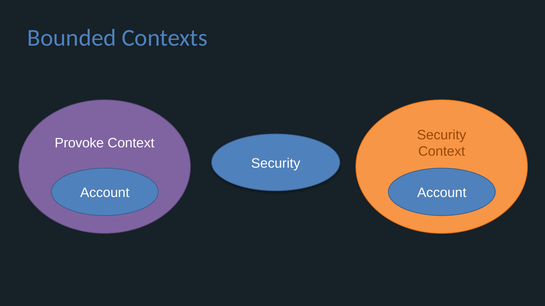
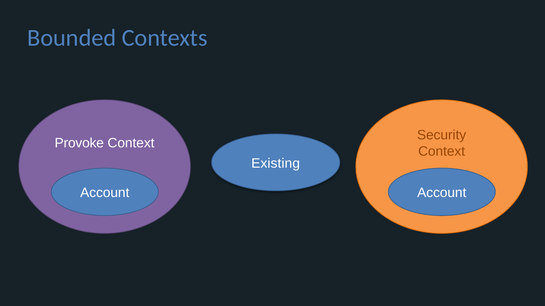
Security: Security -> Existing (276, 164)
